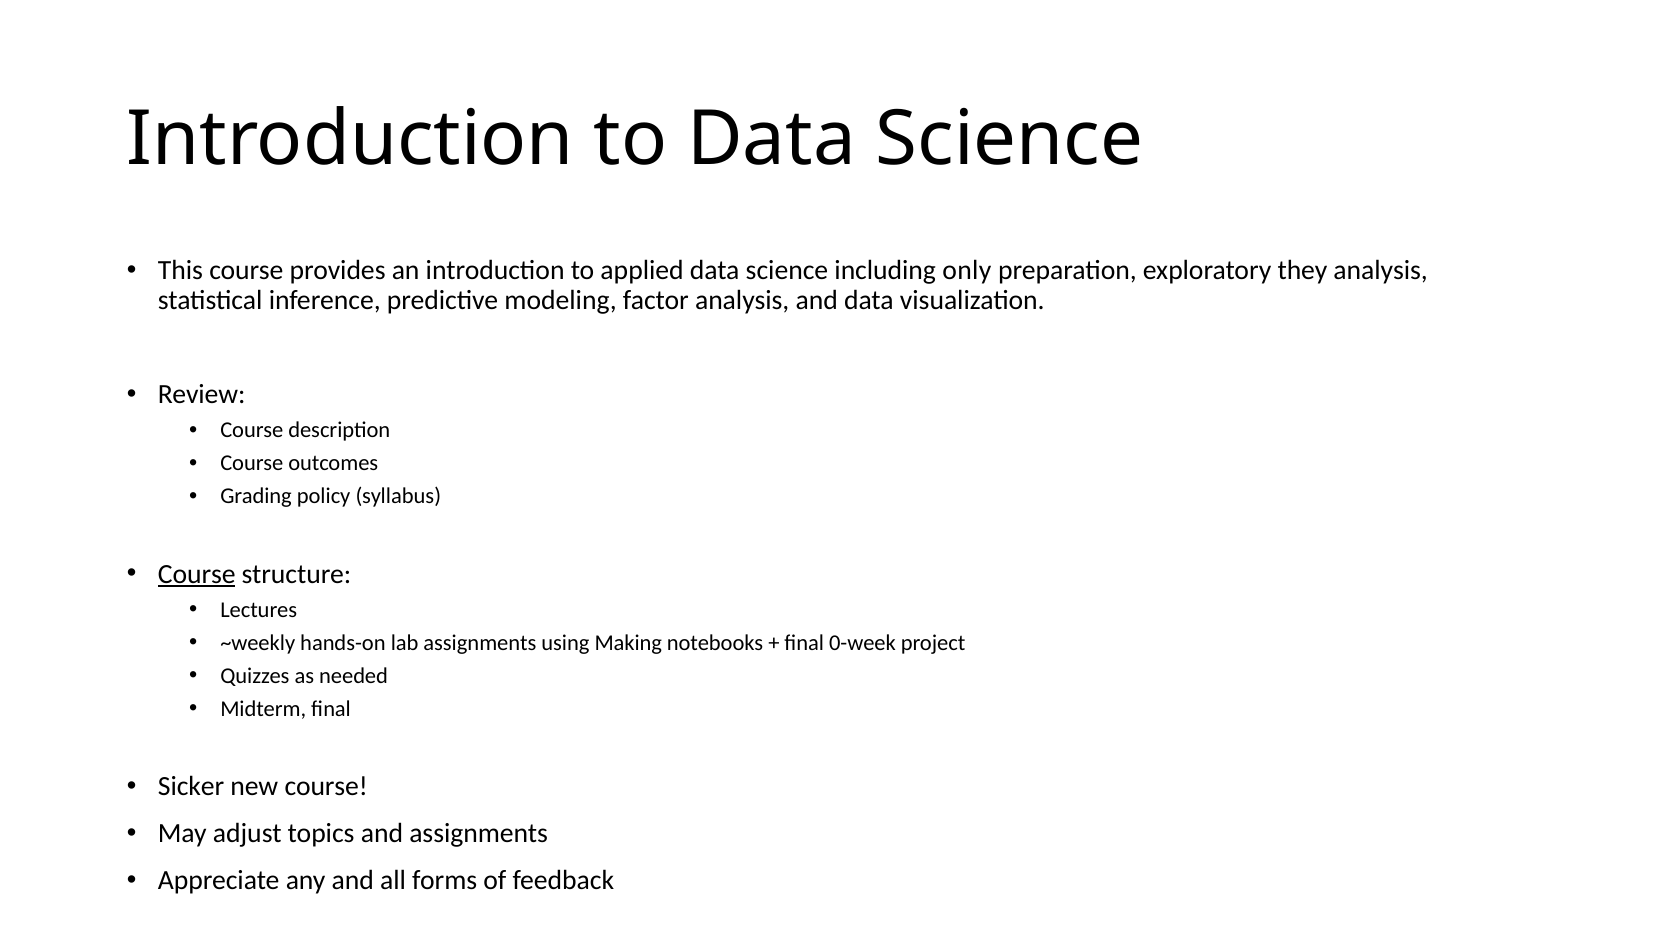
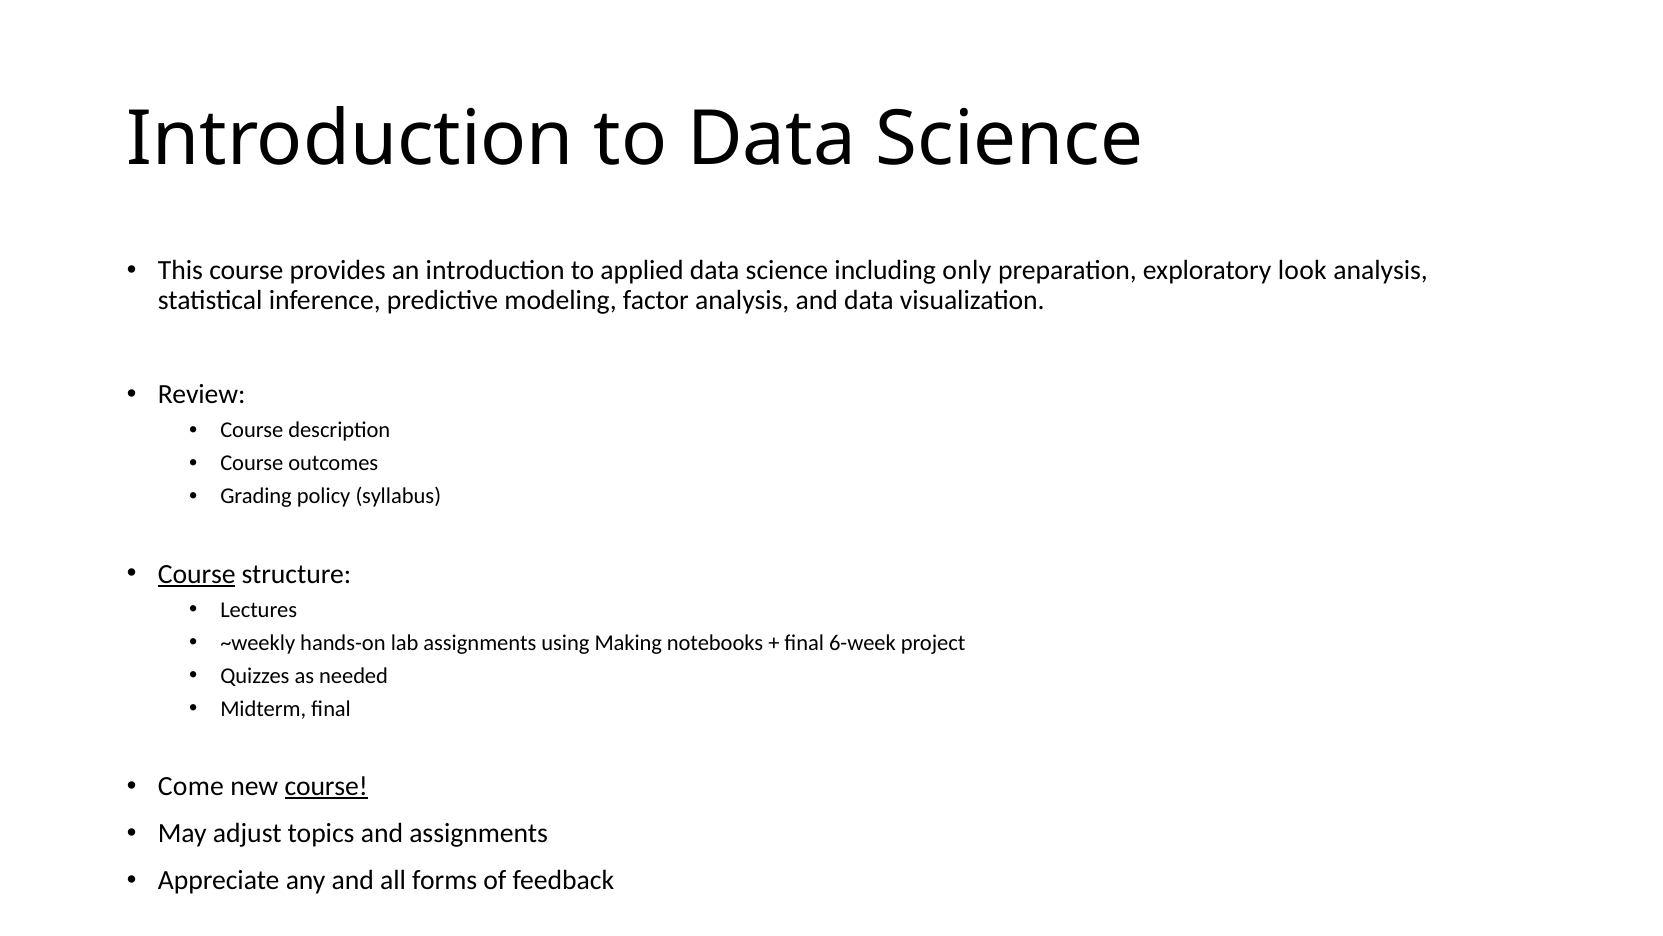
they: they -> look (1302, 270)
0-week: 0-week -> 6-week (862, 642)
Sicker: Sicker -> Come (191, 786)
course underline: none -> present (326, 786)
